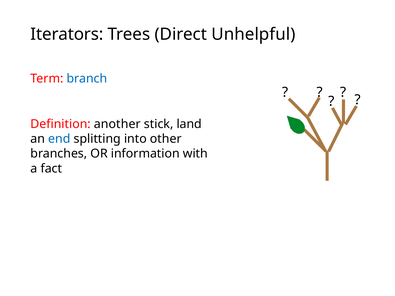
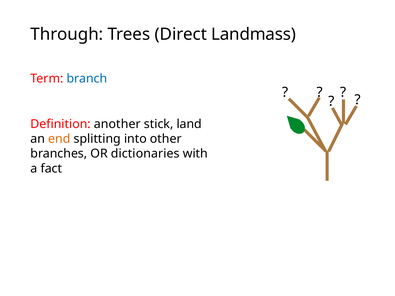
Iterators: Iterators -> Through (67, 34)
Unhelpful: Unhelpful -> Landmass (253, 34)
end colour: blue -> orange (59, 139)
information: information -> dictionaries (145, 154)
